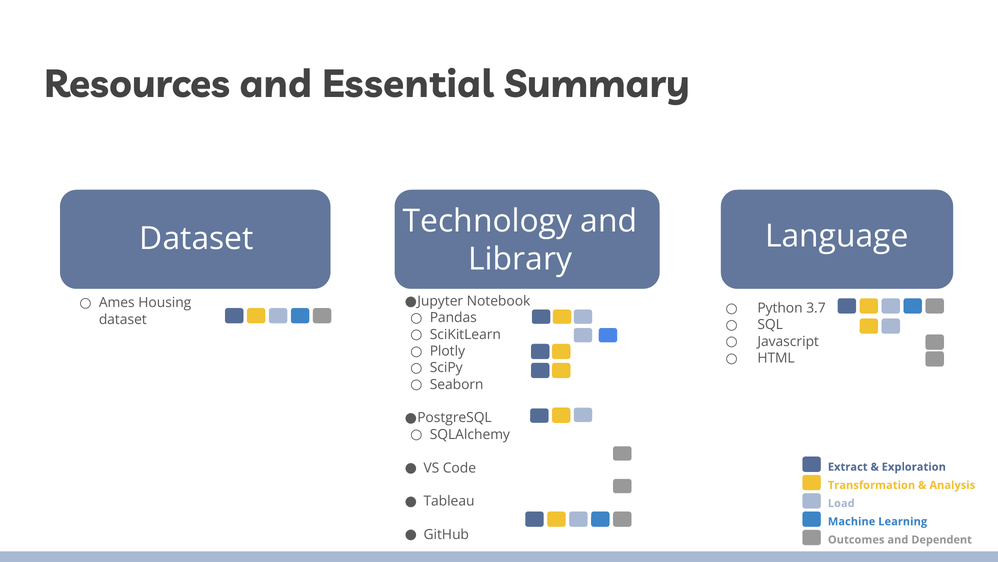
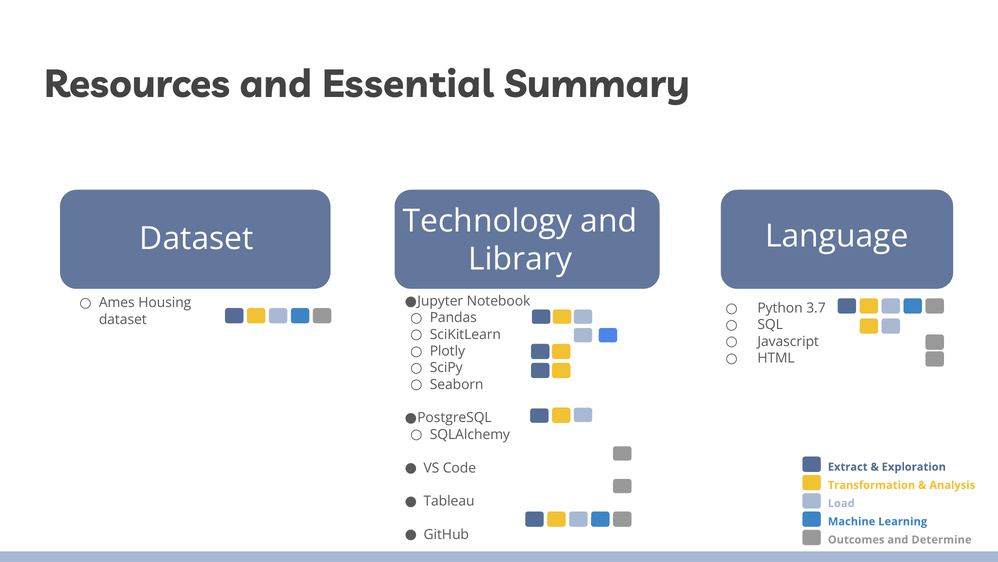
Dependent: Dependent -> Determine (942, 539)
